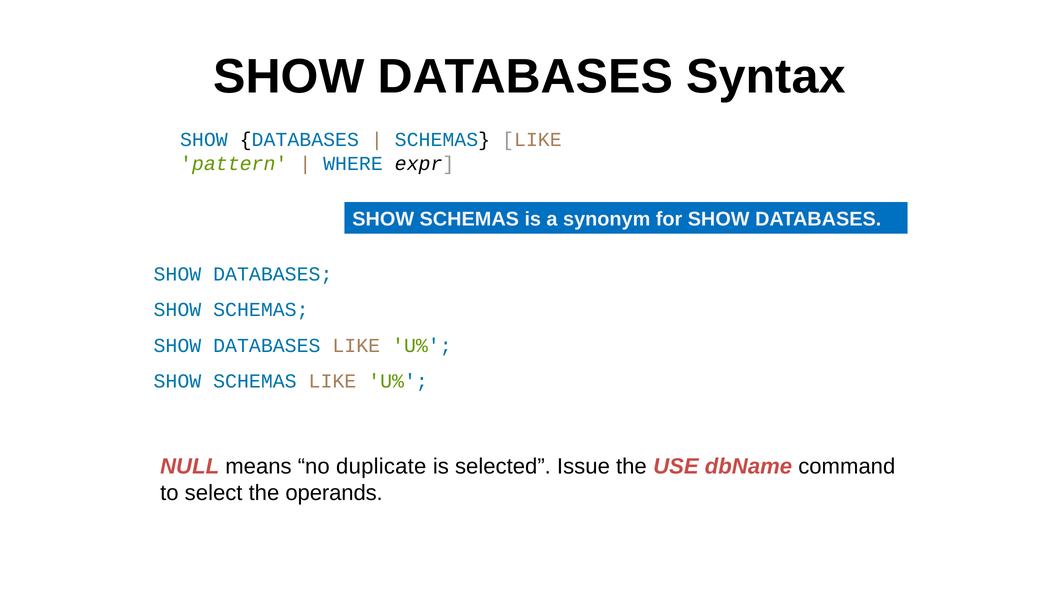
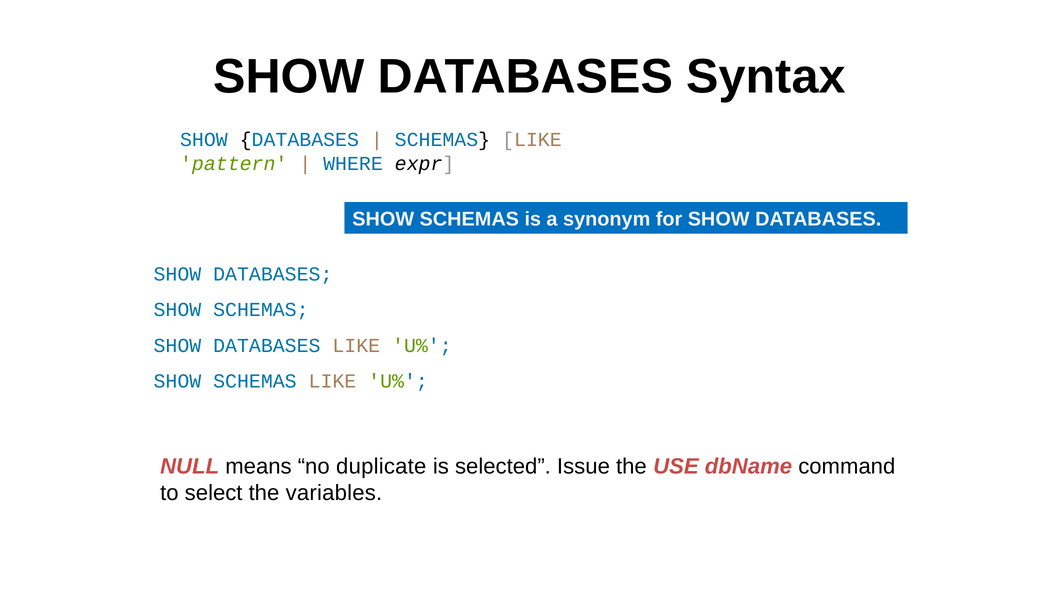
operands: operands -> variables (334, 493)
